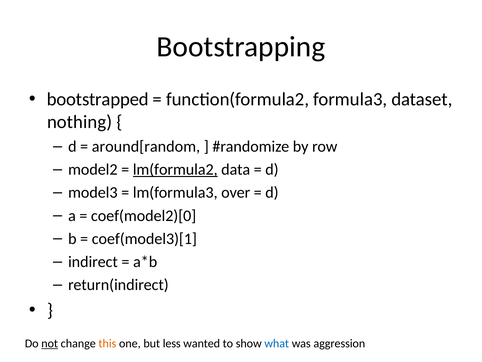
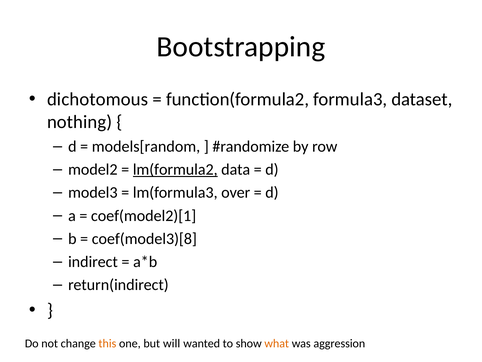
bootstrapped: bootstrapped -> dichotomous (98, 99)
around[random: around[random -> models[random (146, 146)
coef(model2)[0: coef(model2)[0 -> coef(model2)[1 (144, 215)
coef(model3)[1: coef(model3)[1 -> coef(model3)[8 (144, 238)
not underline: present -> none (50, 343)
less: less -> will (172, 343)
what colour: blue -> orange (277, 343)
